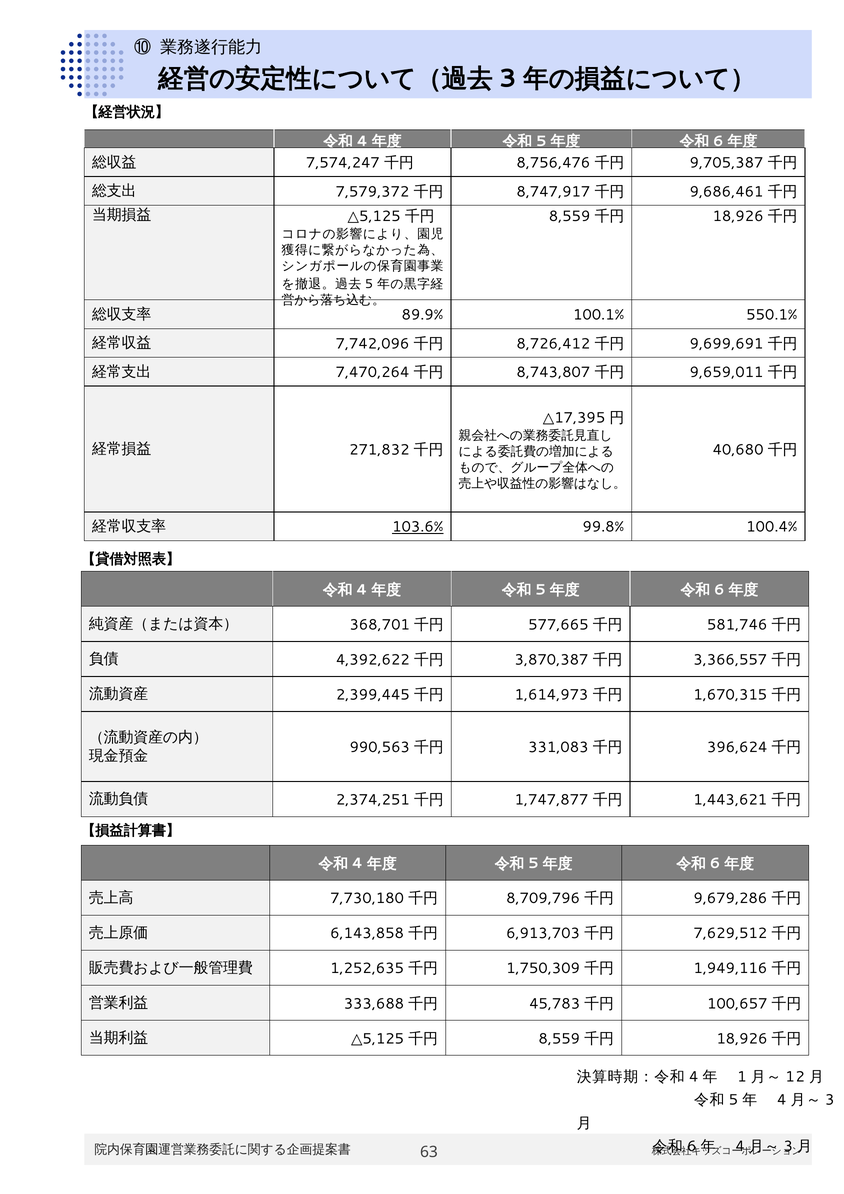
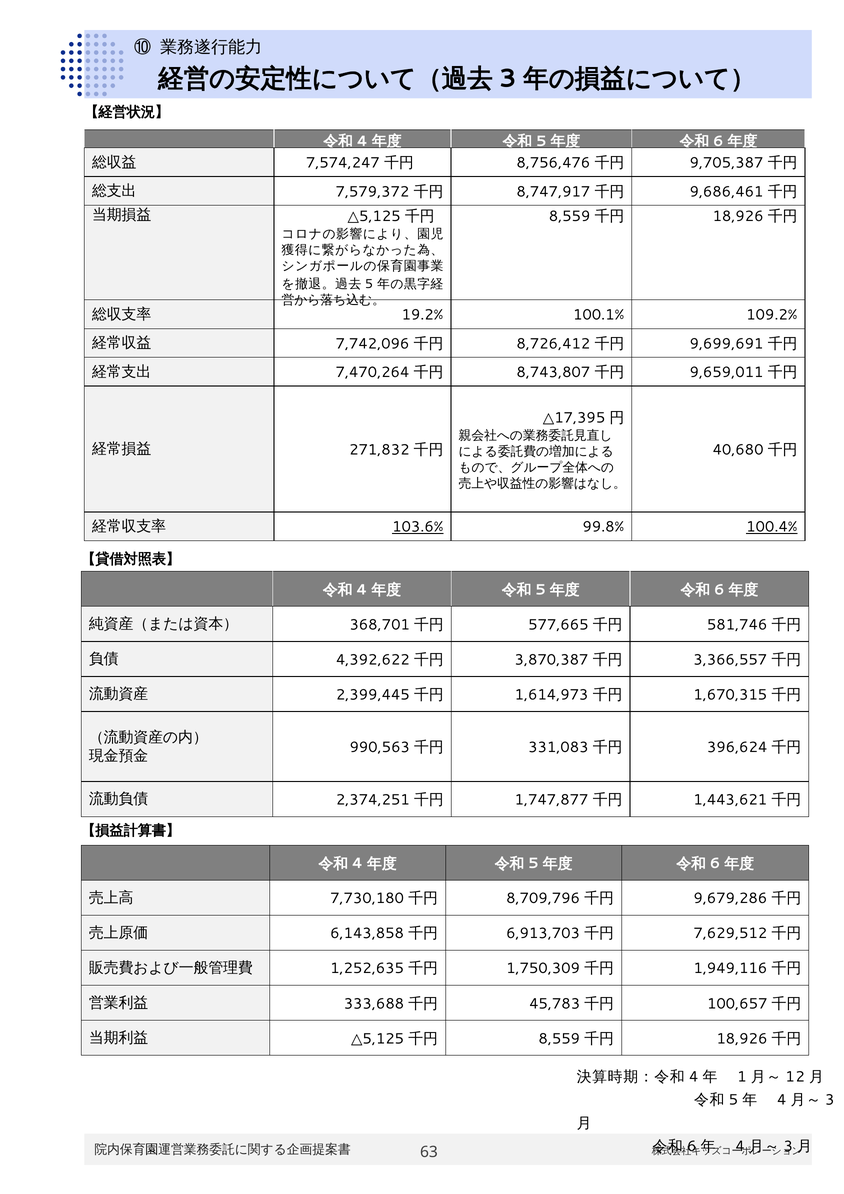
89.9%: 89.9% -> 19.2% (422, 315)
550.1%: 550.1% -> 109.2% (772, 315)
100.4% underline: none -> present (772, 527)
